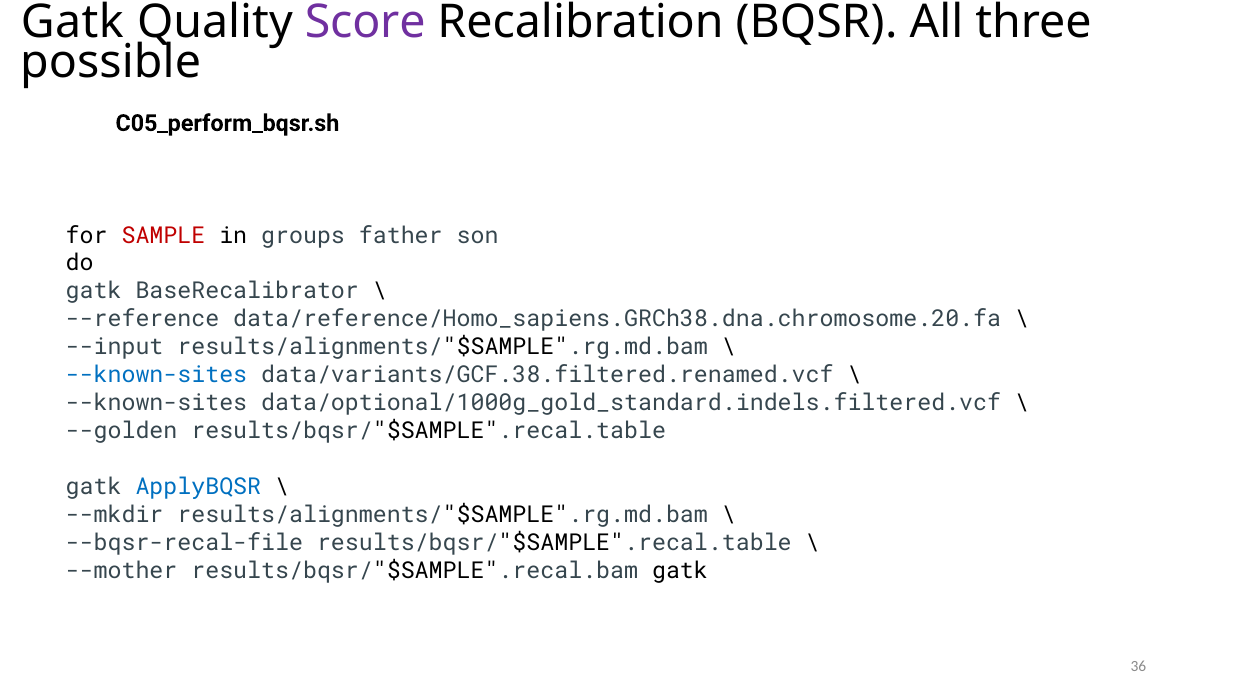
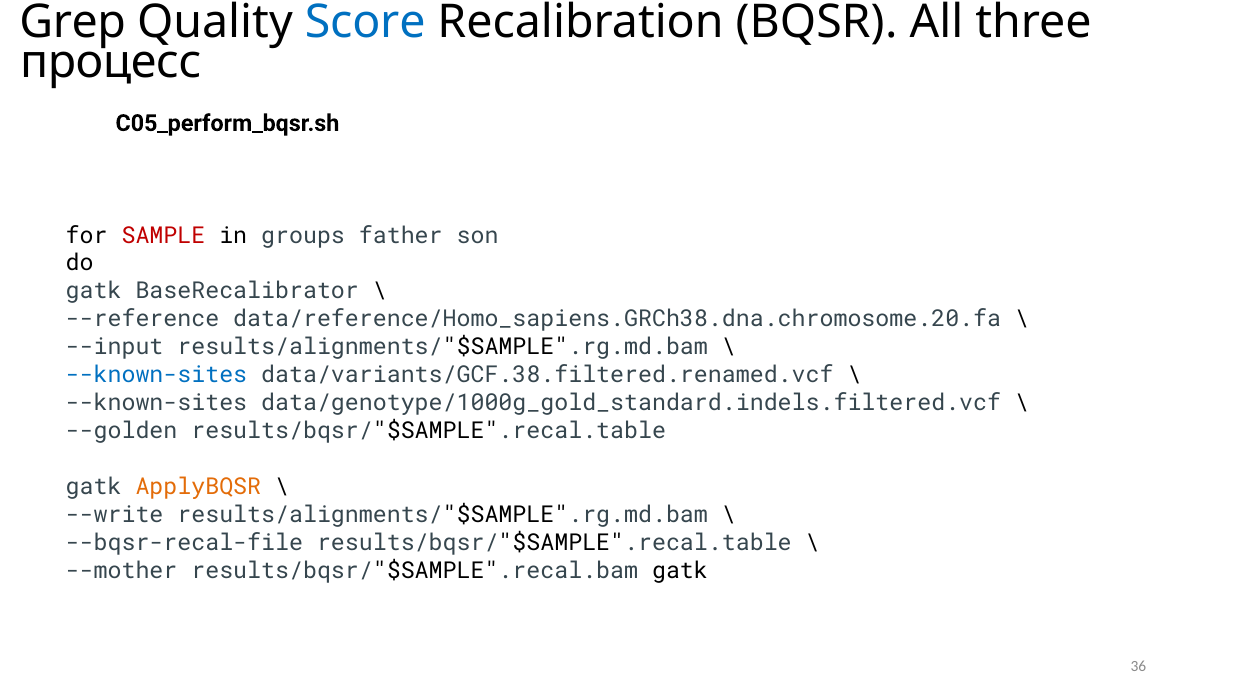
Gatk: Gatk -> Grep (73, 22)
Score colour: purple -> blue (365, 22)
possible: possible -> процесс (111, 62)
data/optional/1000g_gold_standard.indels.filtered.vcf: data/optional/1000g_gold_standard.indels.filtered.vcf -> data/genotype/1000g_gold_standard.indels.filtered.vcf (631, 403)
ApplyBQSR colour: blue -> orange (198, 487)
--mkdir: --mkdir -> --write (115, 515)
